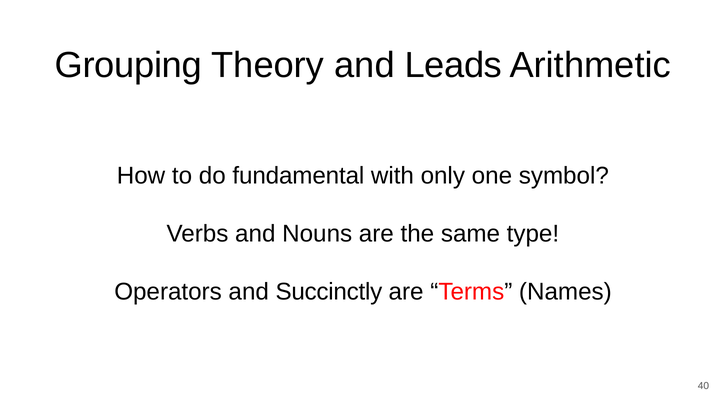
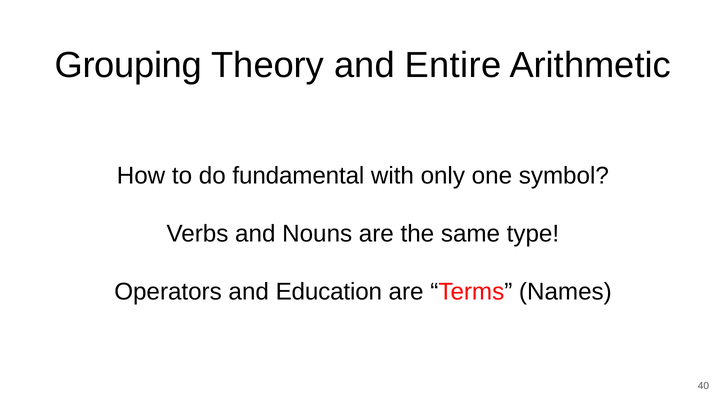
Leads: Leads -> Entire (453, 65)
Succinctly: Succinctly -> Education (329, 292)
